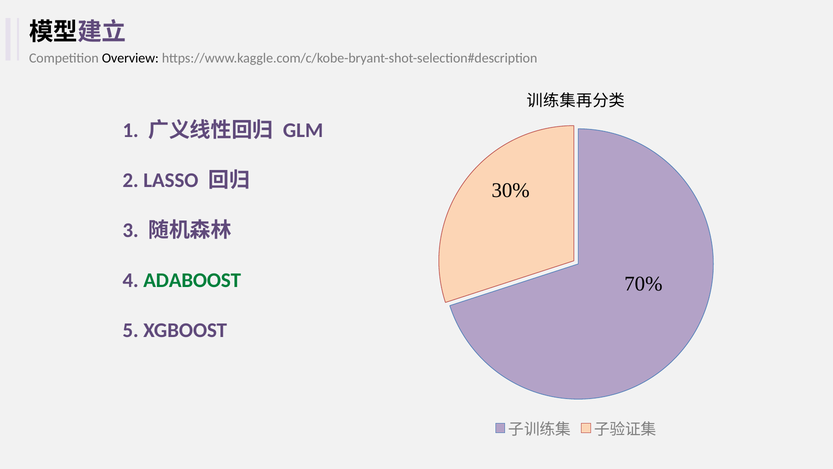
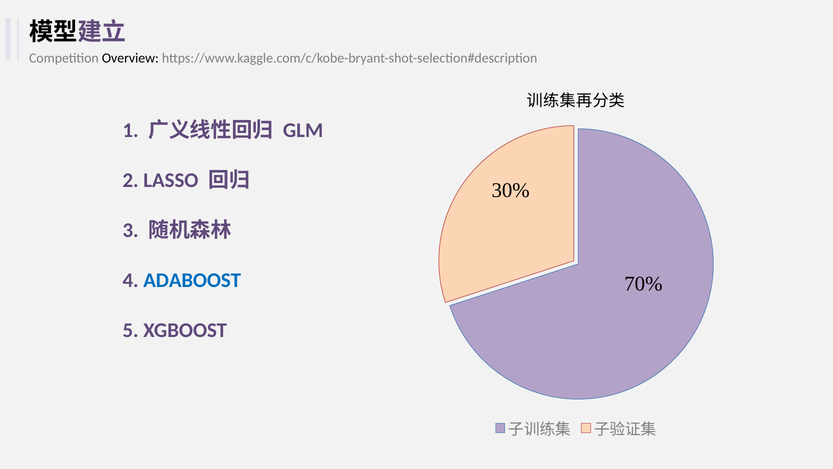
ADABOOST colour: green -> blue (192, 280)
